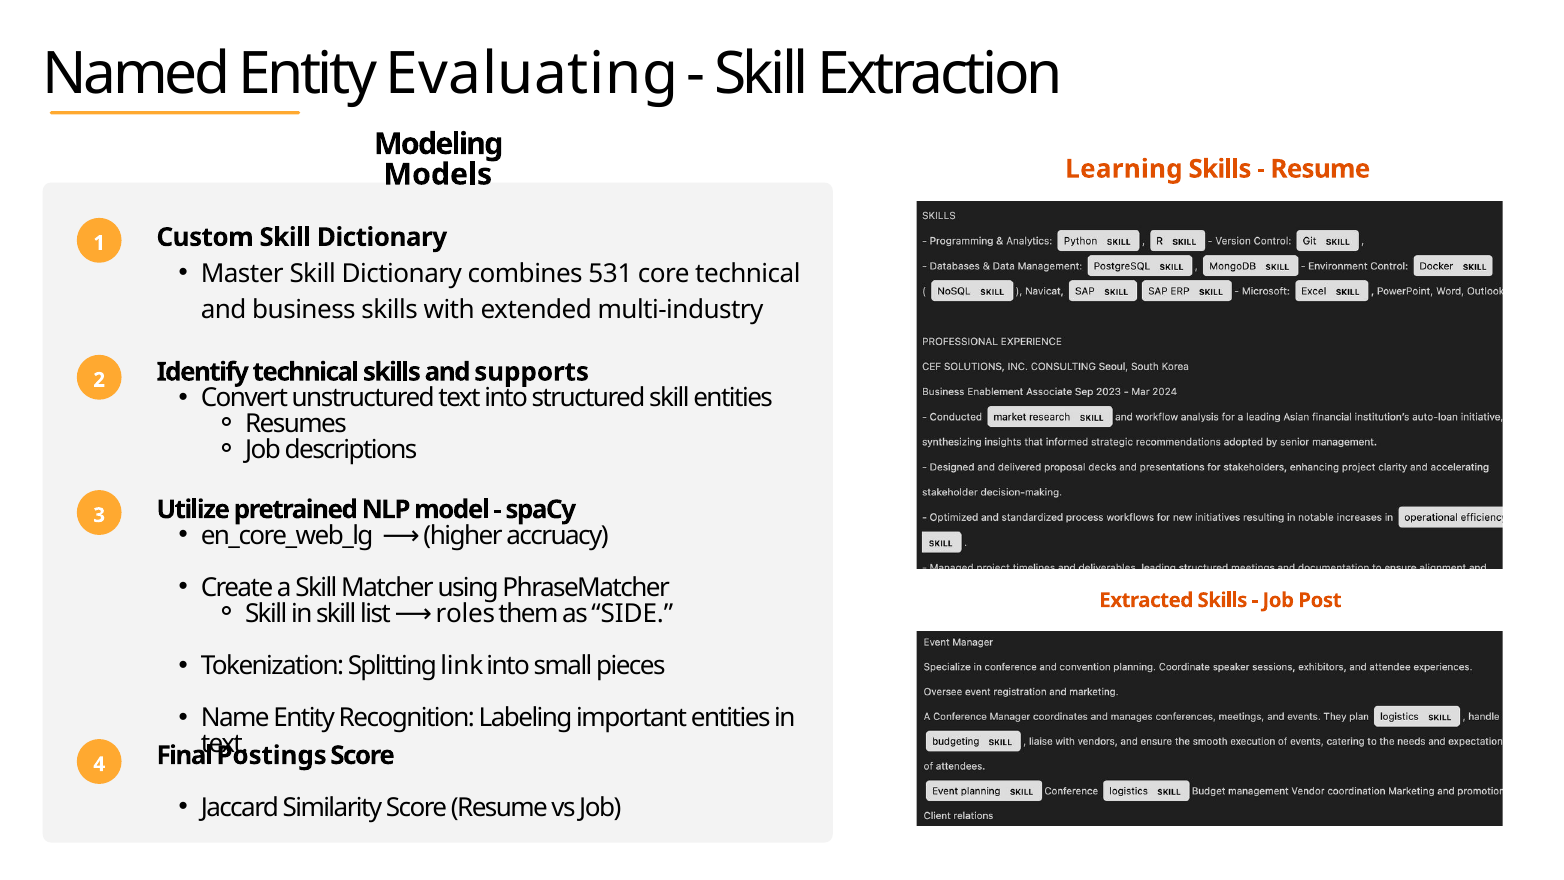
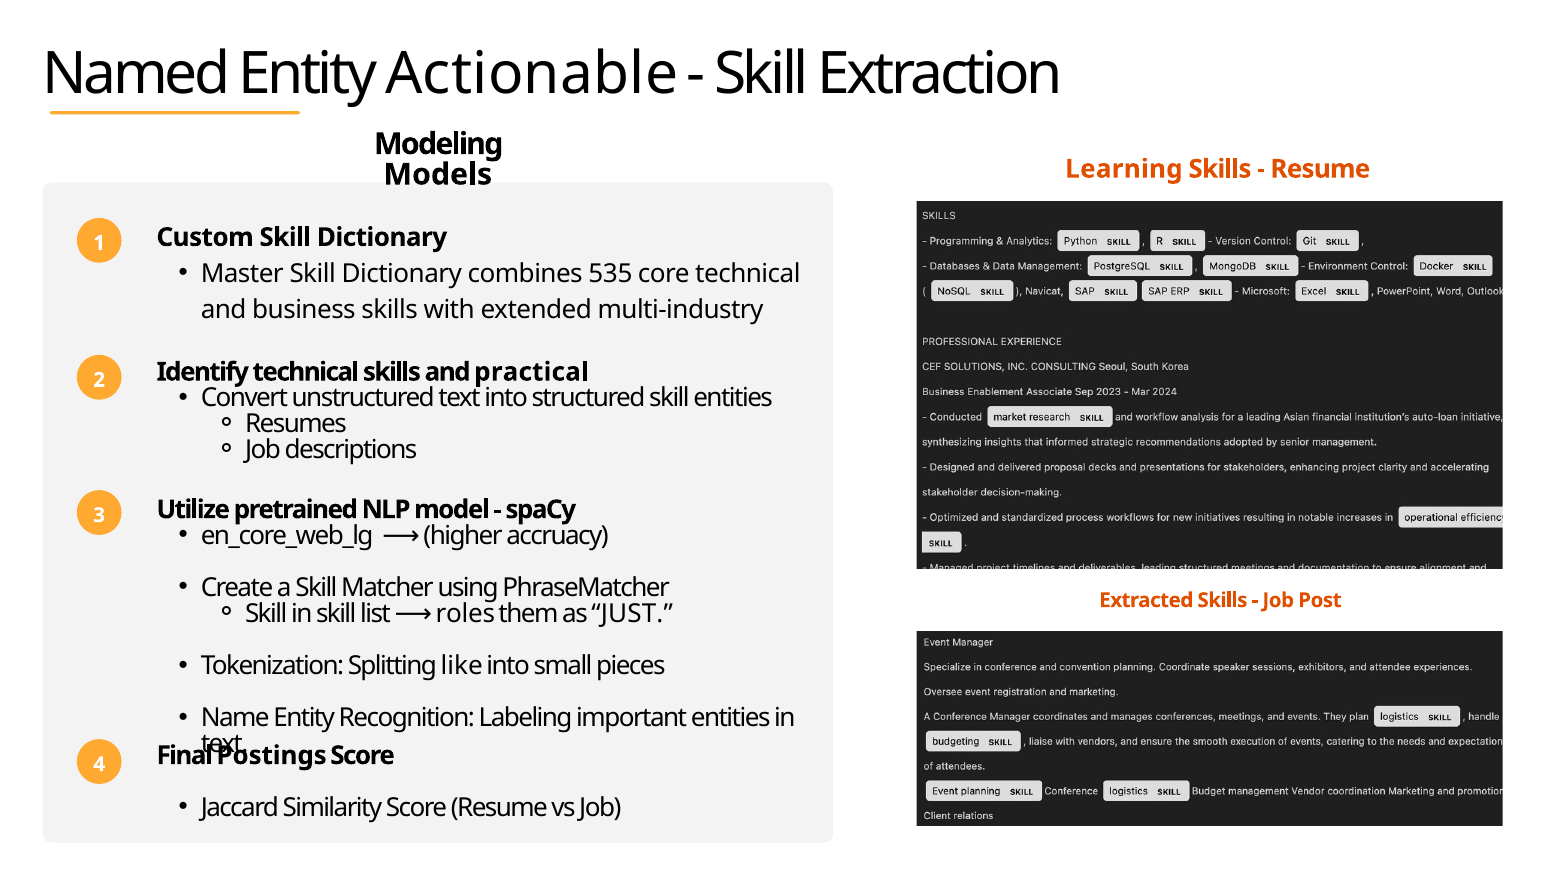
Evaluating: Evaluating -> Actionable (532, 74)
531: 531 -> 535 (610, 274)
supports: supports -> practical (531, 372)
SIDE: SIDE -> JUST (632, 614)
link: link -> like (462, 666)
